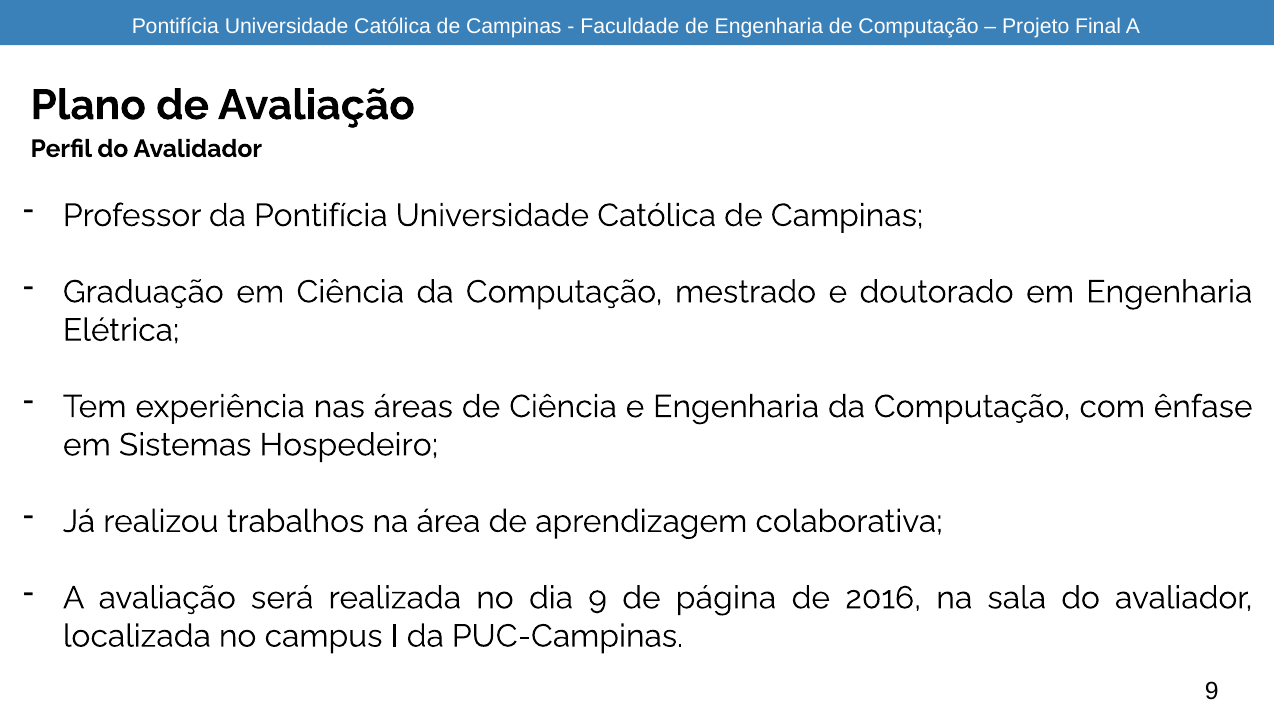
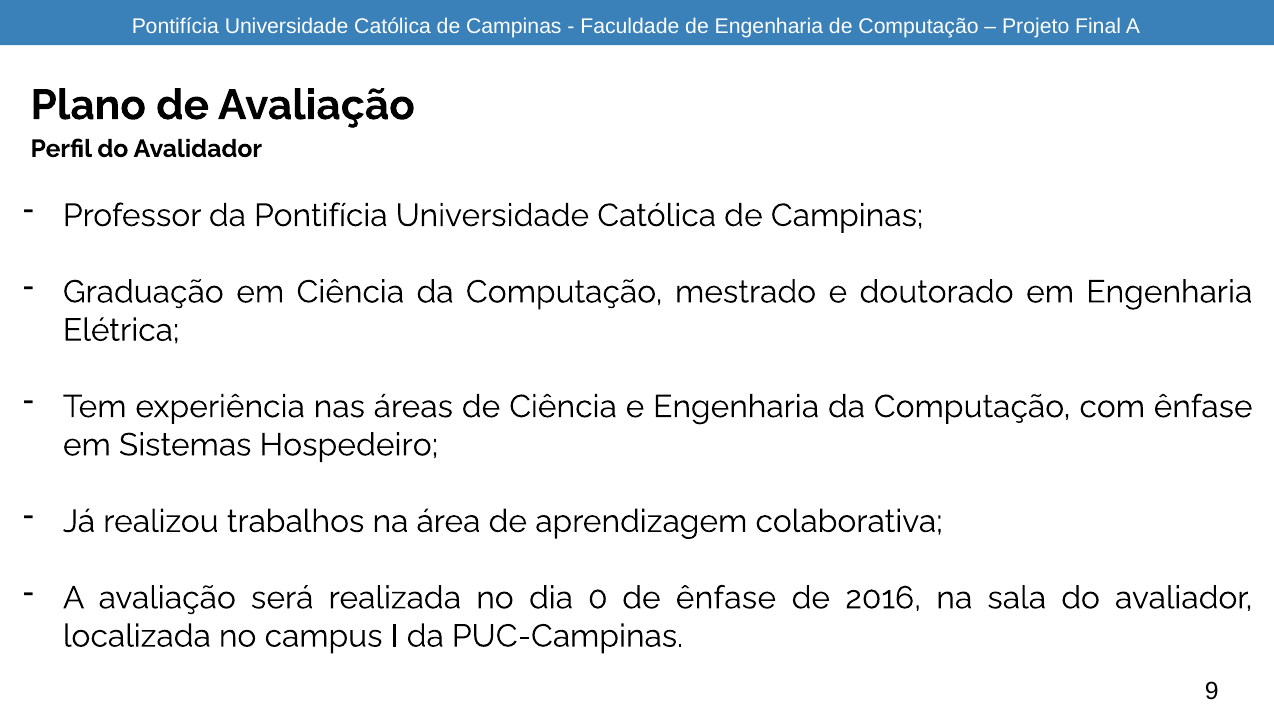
dia 9: 9 -> 0 (598, 598)
de página: página -> ênfase (726, 598)
